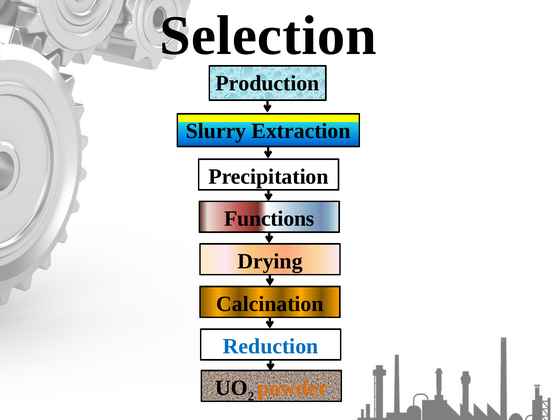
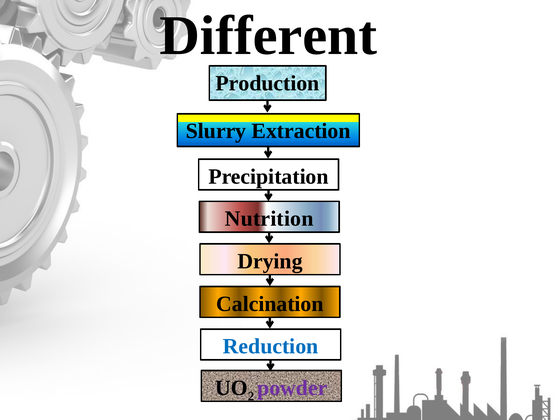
Selection: Selection -> Different (268, 36)
Functions: Functions -> Nutrition (269, 219)
powder colour: orange -> purple (292, 388)
